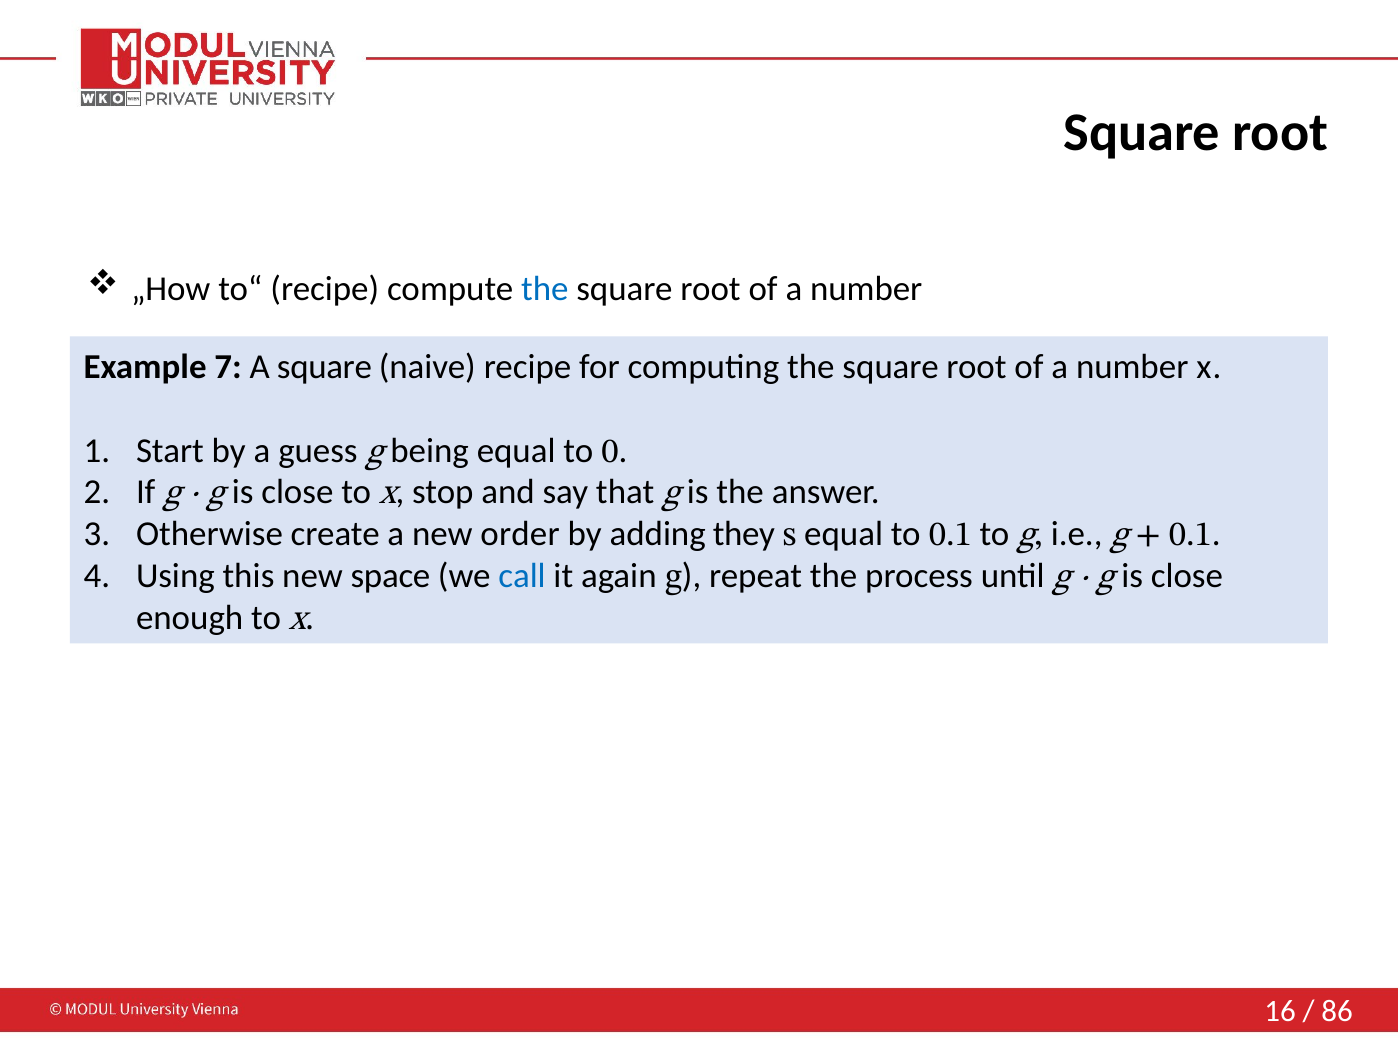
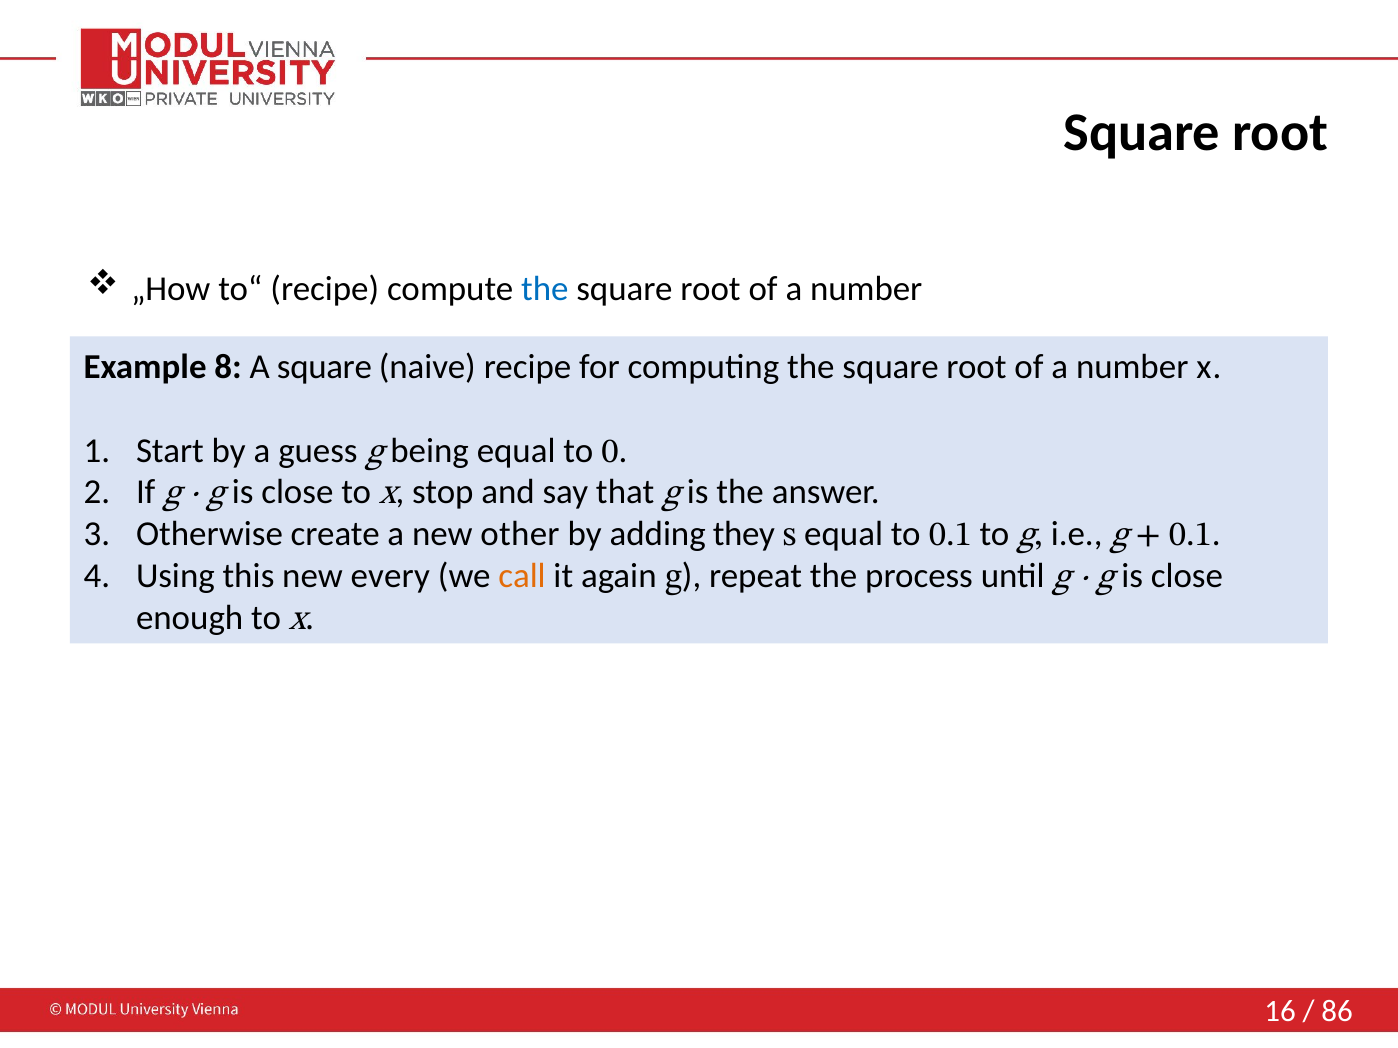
7: 7 -> 8 (228, 367)
order: order -> other (520, 535)
space: space -> every (390, 577)
call colour: blue -> orange (522, 577)
